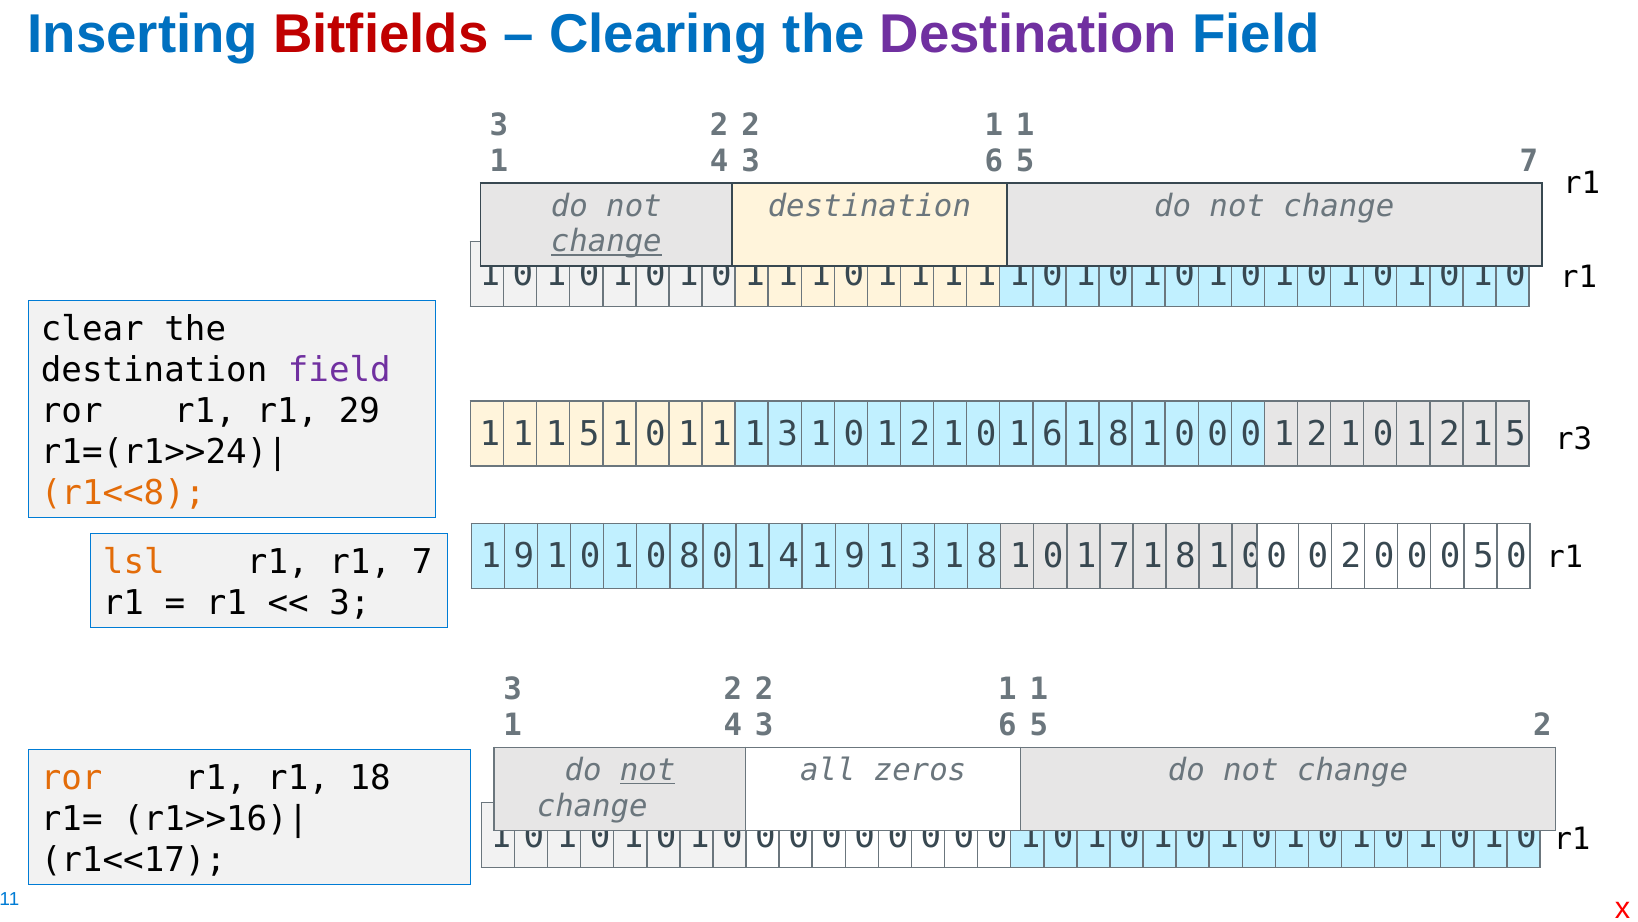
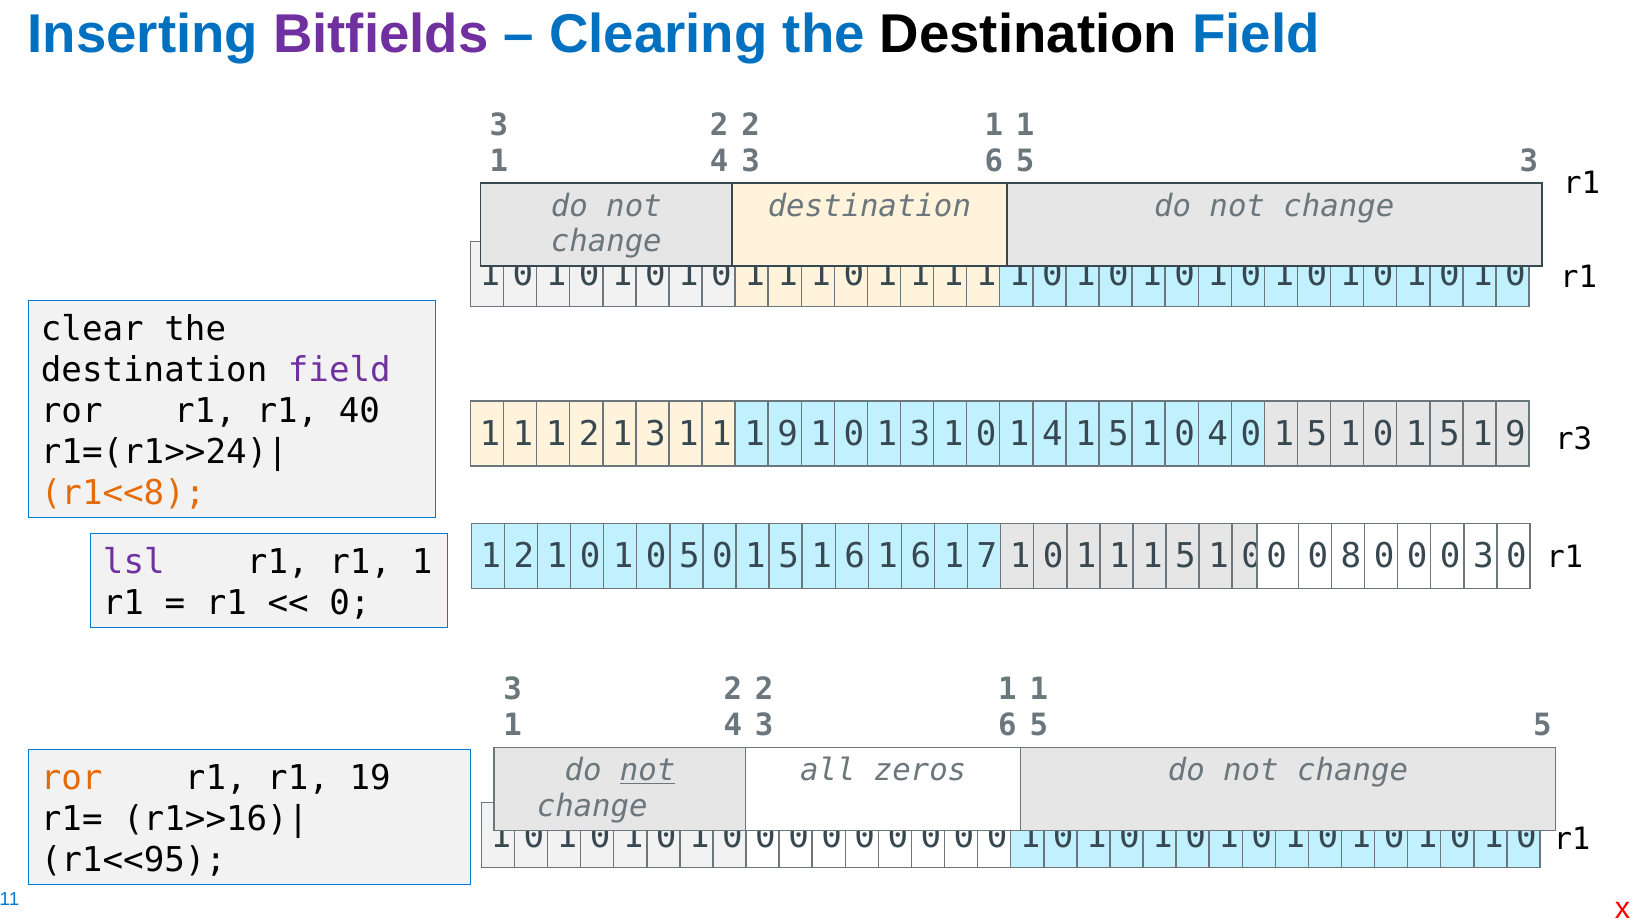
Bitfields colour: red -> purple (381, 34)
Destination colour: purple -> black (1028, 34)
5 7: 7 -> 3 (1529, 161)
change underline: present -> none (606, 241)
29: 29 -> 40 (359, 411)
1 1 5: 5 -> 2 (589, 434)
0: 0 -> 3 (655, 434)
1 1 3: 3 -> 9 (788, 434)
2: 2 -> 3 (920, 434)
0 1 6: 6 -> 4 (1052, 434)
8: 8 -> 5 (1118, 434)
0: 0 -> 4 (1218, 434)
2: 2 -> 5 (1317, 434)
2: 2 -> 5 (1449, 434)
5: 5 -> 9 (1515, 434)
9: 9 -> 2 (524, 556)
0 8: 8 -> 5 (689, 556)
4: 4 -> 5 (789, 556)
9: 9 -> 6 (855, 556)
3: 3 -> 6 (921, 556)
8: 8 -> 7 (987, 556)
7: 7 -> 1 (1119, 556)
8: 8 -> 5 (1186, 556)
0 2: 2 -> 8 (1351, 556)
0 5: 5 -> 3 (1483, 556)
lsl colour: orange -> purple (134, 562)
r1 7: 7 -> 1 (422, 562)
3: 3 -> 0 (350, 603)
5 2: 2 -> 5 (1542, 725)
18: 18 -> 19 (370, 778)
r1<<17: r1<<17 -> r1<<95 (133, 860)
